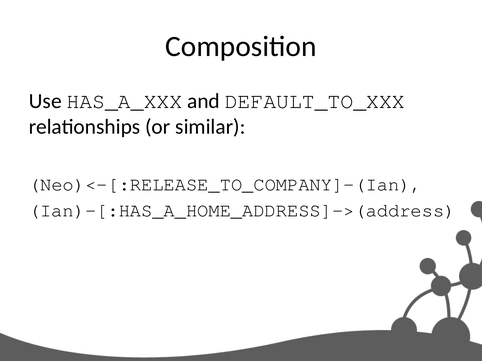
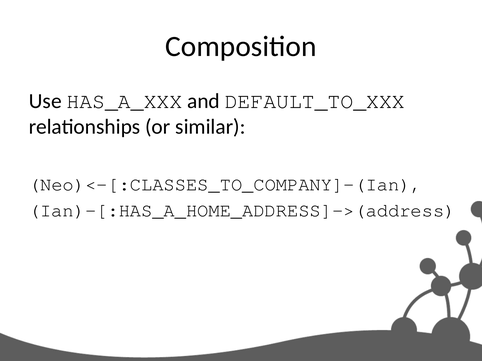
Neo)<-[:RELEASE_TO_COMPANY]-(Ian: Neo)<-[:RELEASE_TO_COMPANY]-(Ian -> Neo)<-[:CLASSES_TO_COMPANY]-(Ian (225, 185)
